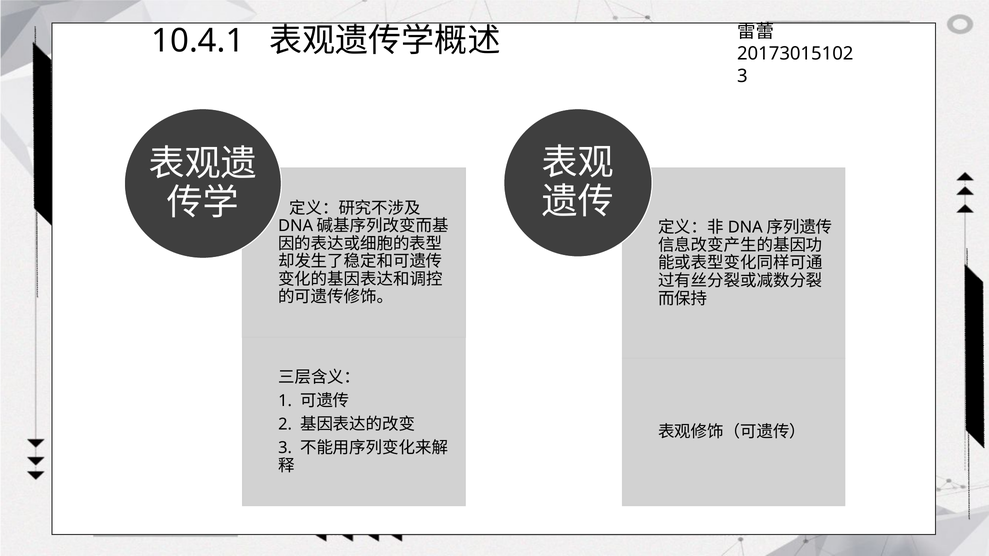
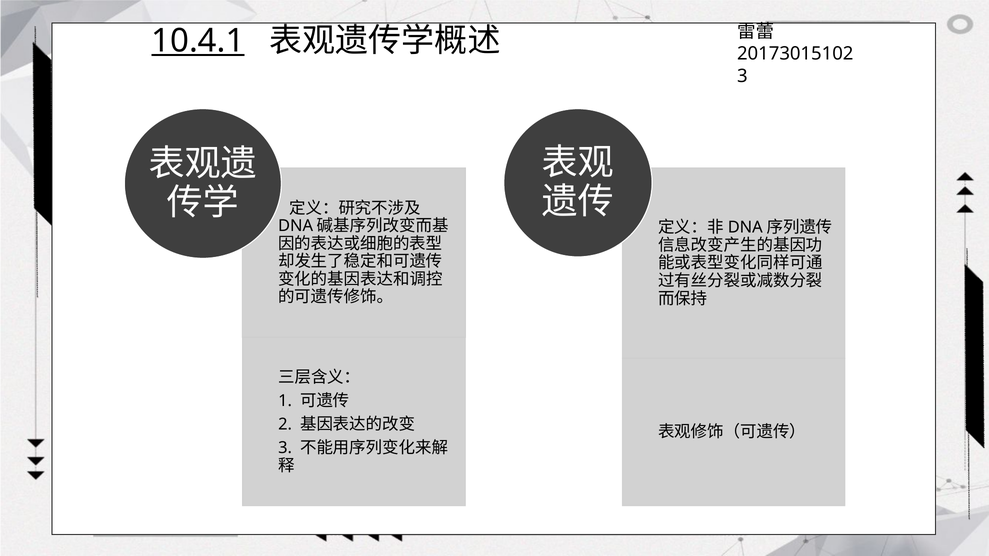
10.4.1 underline: none -> present (198, 41)
